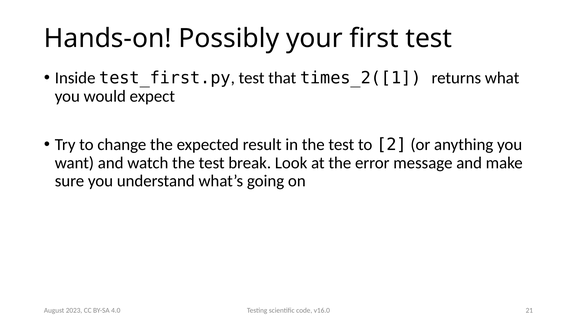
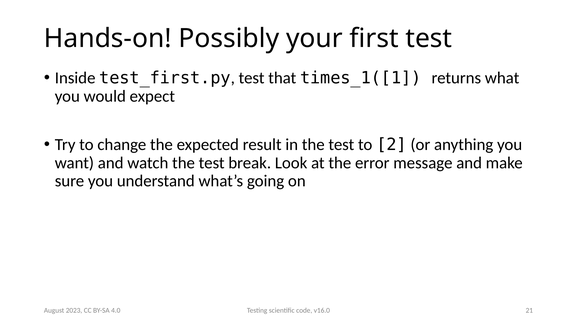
times_2([1: times_2([1 -> times_1([1 (361, 78)
